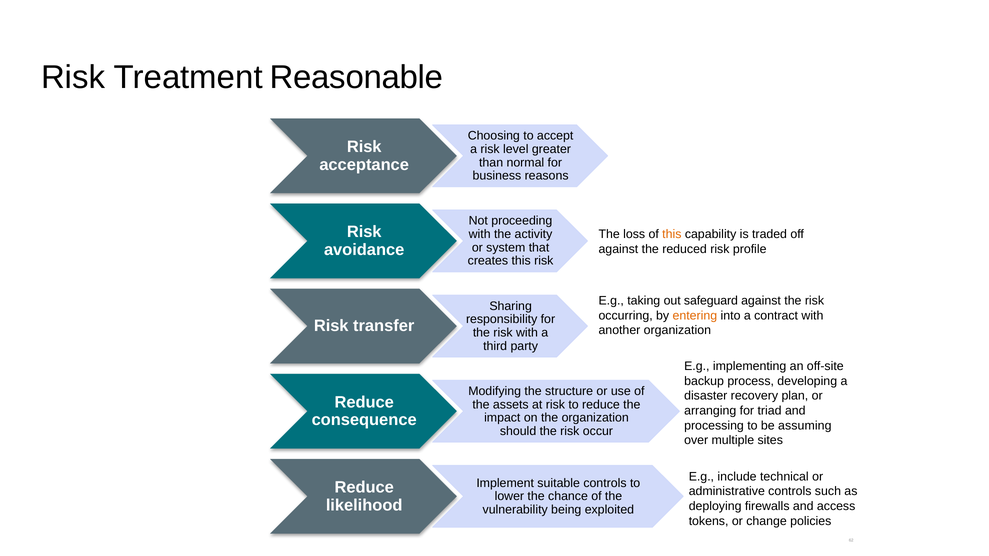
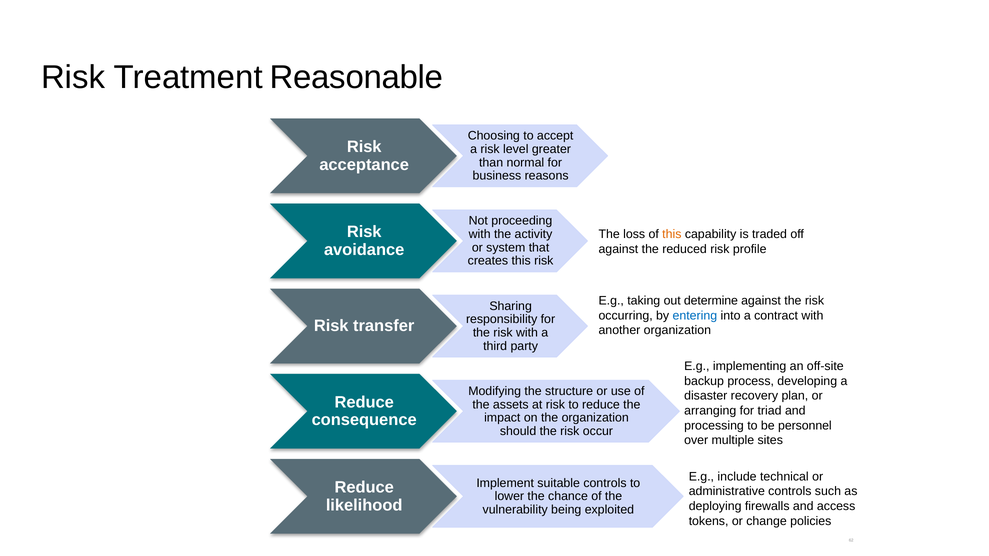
safeguard: safeguard -> determine (711, 301)
entering colour: orange -> blue (695, 316)
assuming: assuming -> personnel (805, 426)
